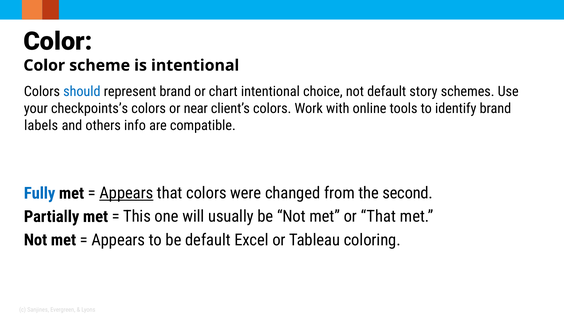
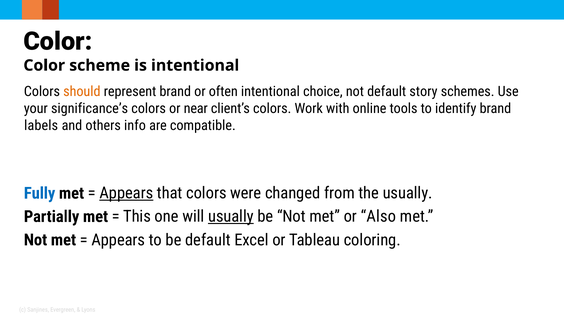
should colour: blue -> orange (82, 91)
chart: chart -> often (223, 91)
checkpoints’s: checkpoints’s -> significance’s (90, 108)
the second: second -> usually (408, 193)
usually underline: none -> present (231, 216)
or That: That -> Also (378, 216)
